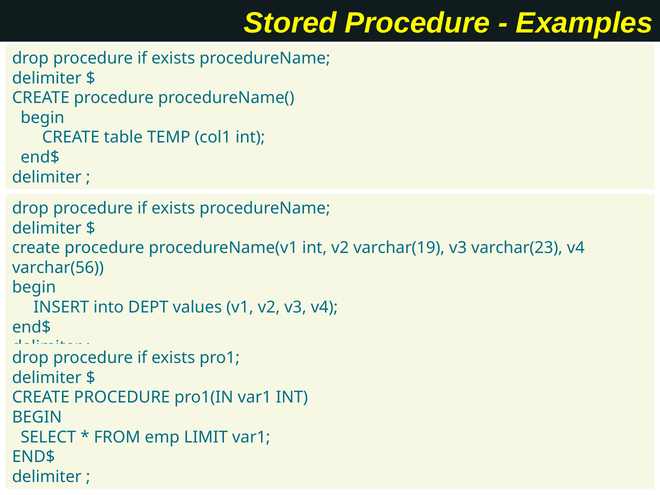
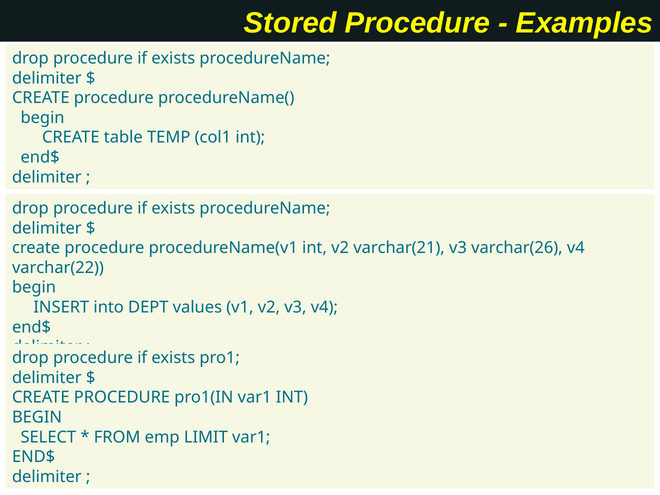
varchar(19: varchar(19 -> varchar(21 (399, 248)
varchar(23: varchar(23 -> varchar(26 (517, 248)
varchar(56: varchar(56 -> varchar(22 (58, 268)
